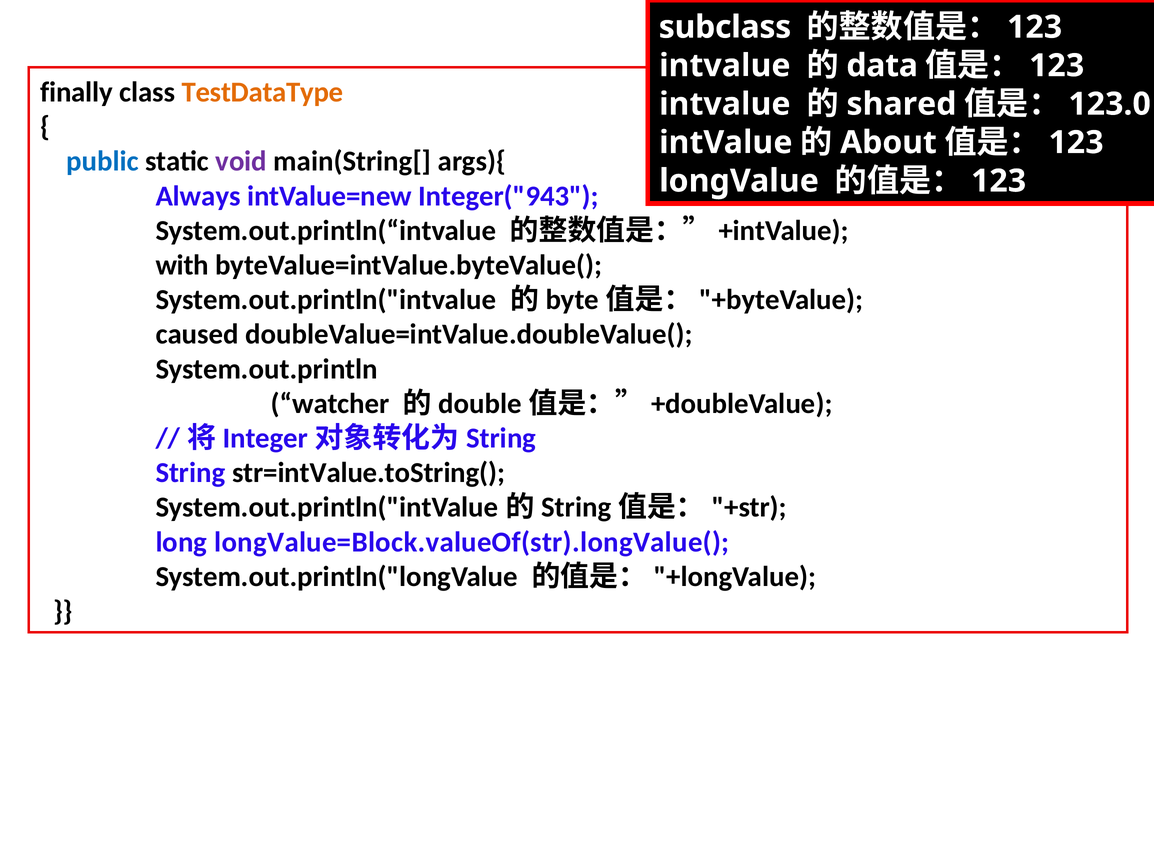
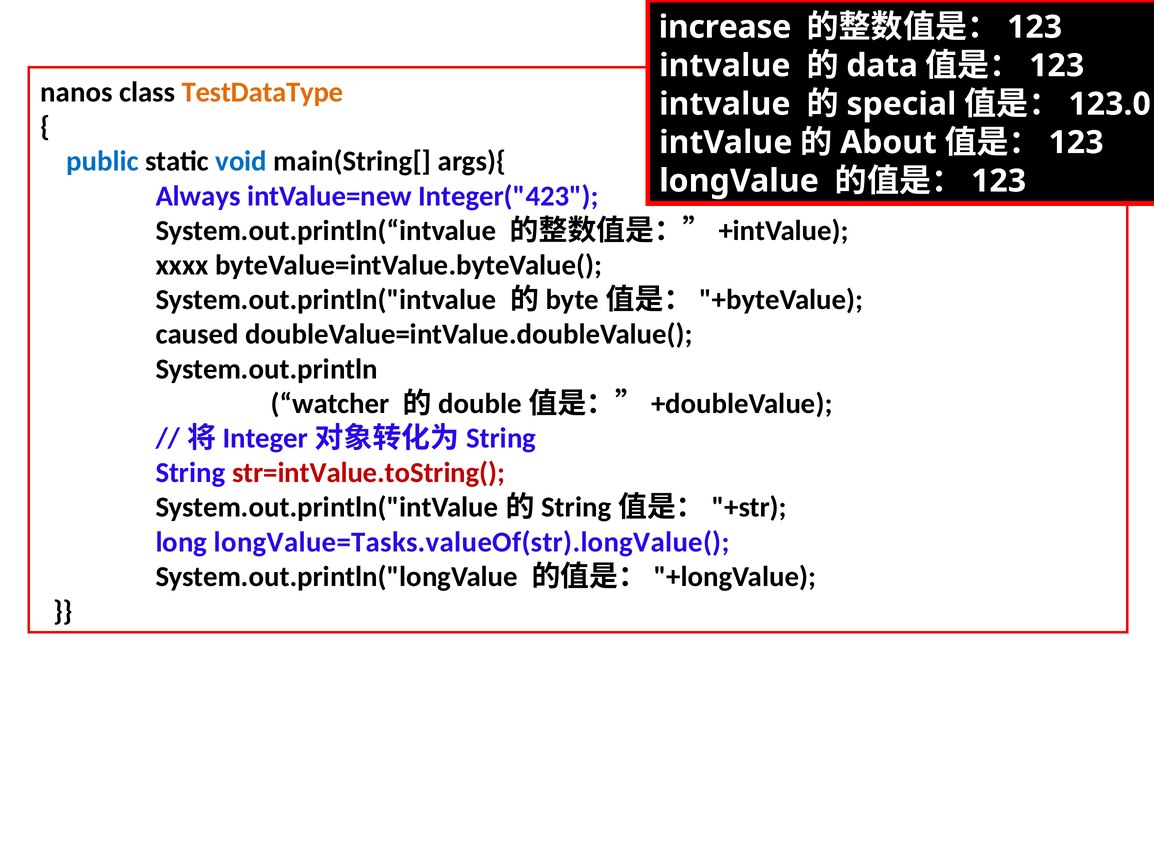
subclass: subclass -> increase (725, 27)
finally: finally -> nanos (76, 92)
shared: shared -> special (902, 104)
void colour: purple -> blue (241, 162)
Integer("943: Integer("943 -> Integer("423 (508, 196)
with: with -> xxxx (182, 265)
str=intValue.toString( colour: black -> red (368, 473)
longValue=Block.valueOf(str).longValue(: longValue=Block.valueOf(str).longValue( -> longValue=Tasks.valueOf(str).longValue( (472, 542)
